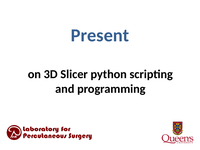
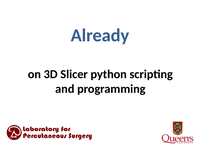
Present: Present -> Already (100, 35)
